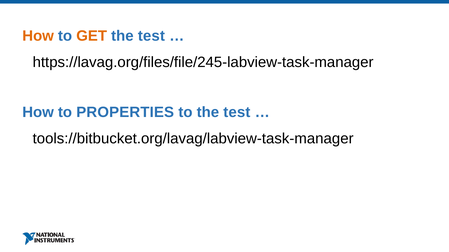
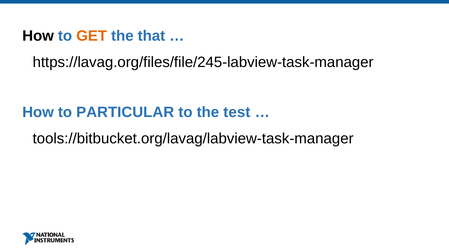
How colour: orange -> black (38, 36)
test: test -> that (151, 36)
PROPERTIES: PROPERTIES -> PARTICULAR (125, 112)
